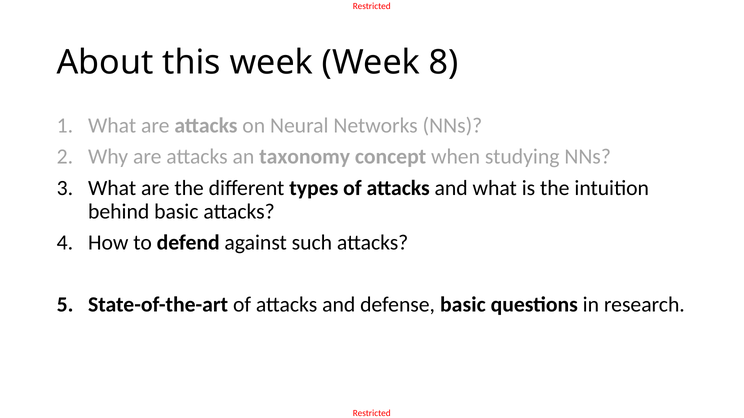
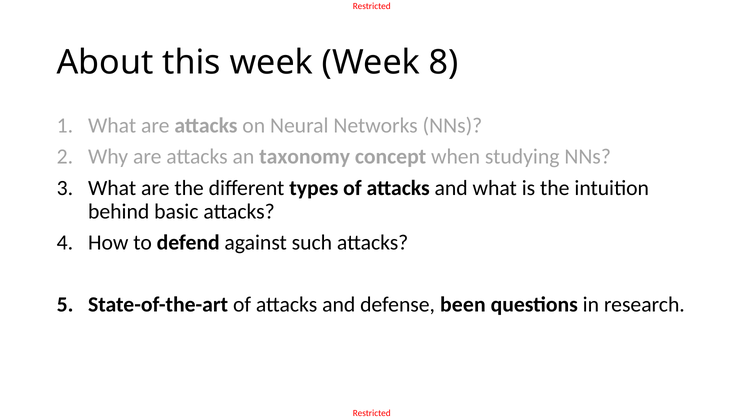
defense basic: basic -> been (463, 305)
